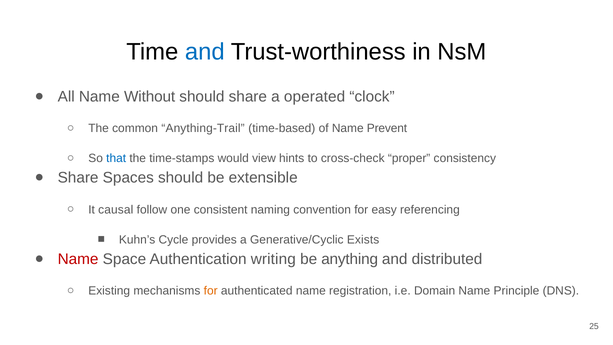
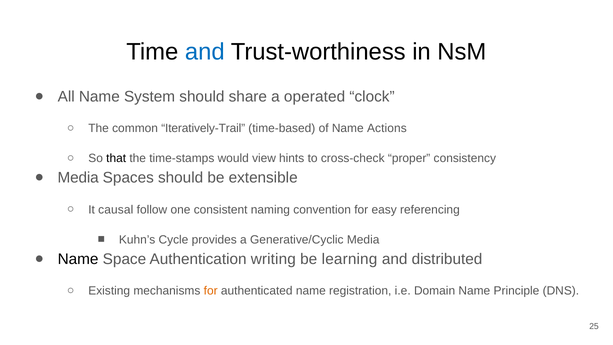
Without: Without -> System (150, 96)
Anything-Trail: Anything-Trail -> Iteratively-Trail (203, 128)
Prevent: Prevent -> Actions (387, 128)
that colour: blue -> black (116, 158)
Share: Share -> Media (78, 178)
Generative/Cyclic Exists: Exists -> Media (363, 240)
Name colour: red -> black (78, 259)
anything: anything -> learning (350, 259)
